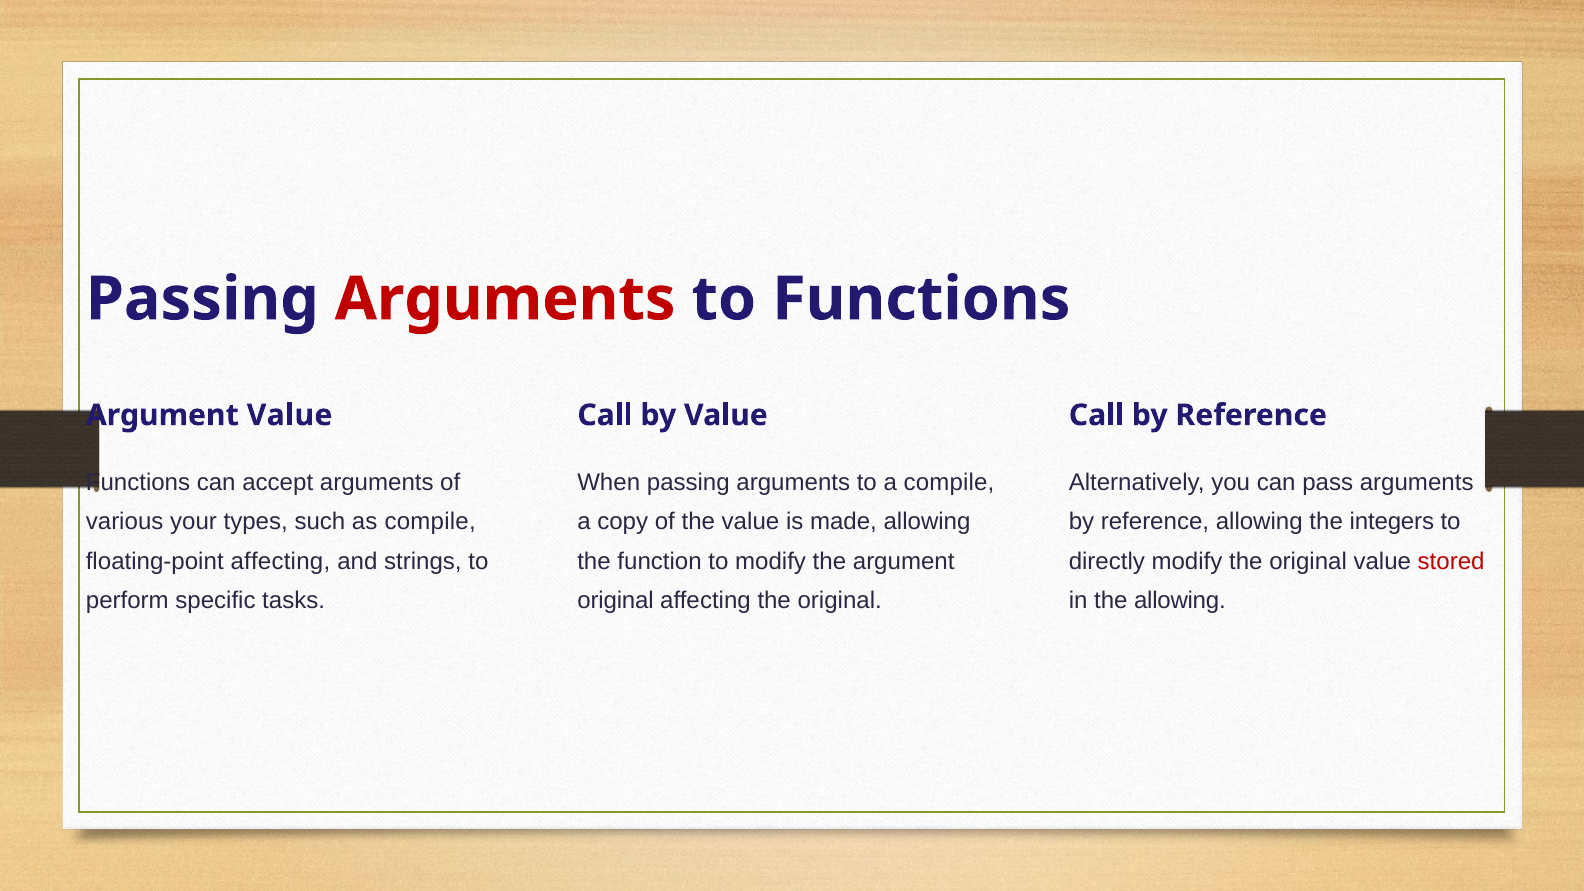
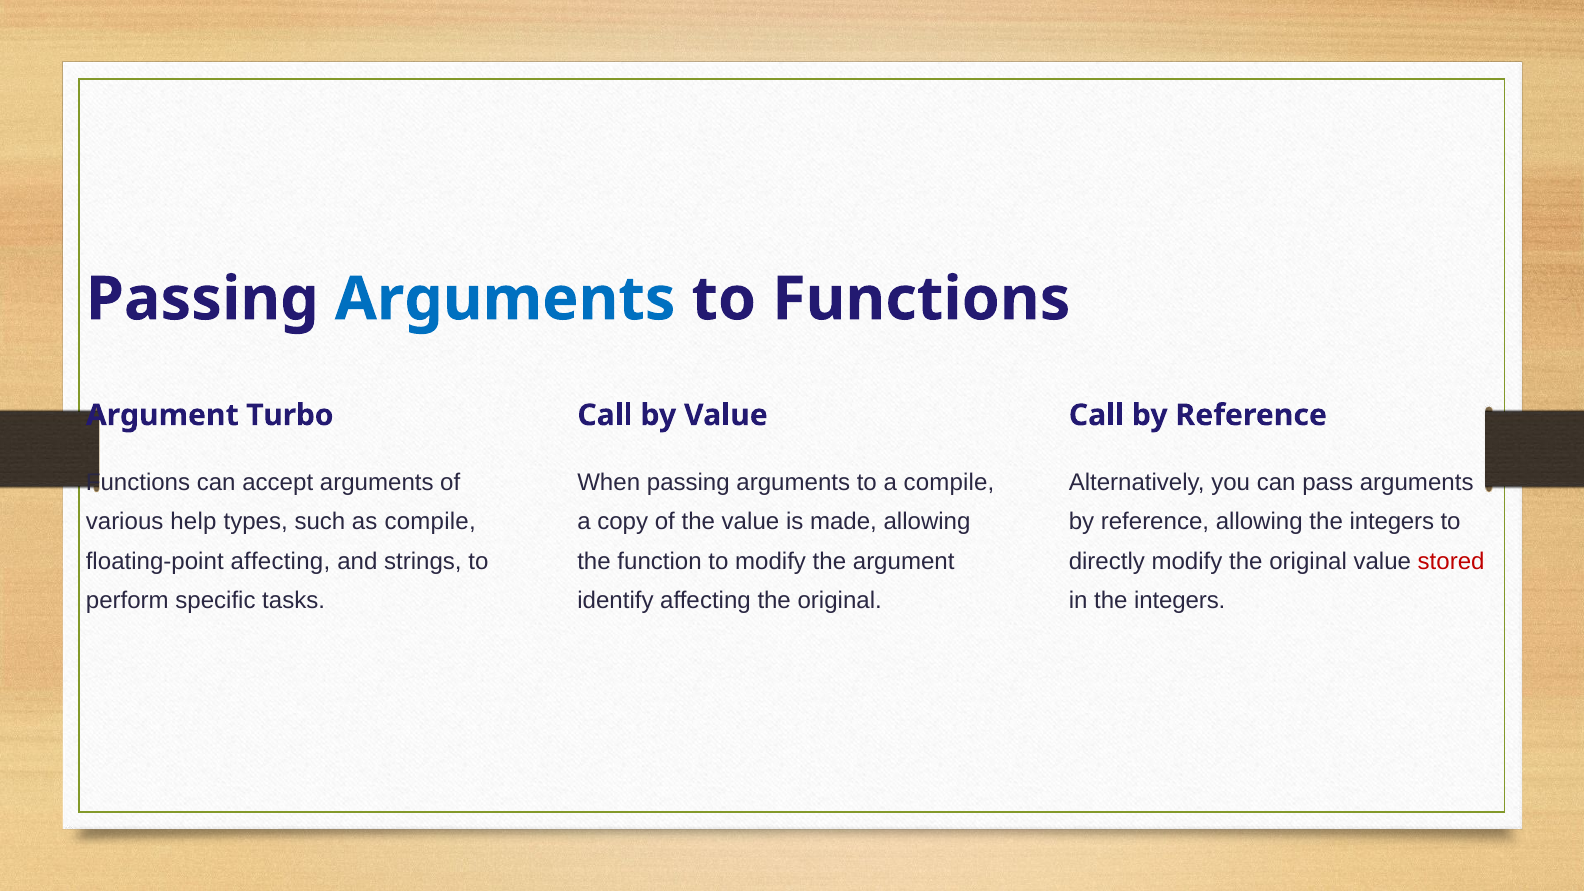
Arguments colour: red -> blue (505, 299)
Argument Value: Value -> Turbo (290, 415)
your: your -> help (193, 522)
original: original -> identify (615, 600)
in the allowing: allowing -> integers (1180, 600)
